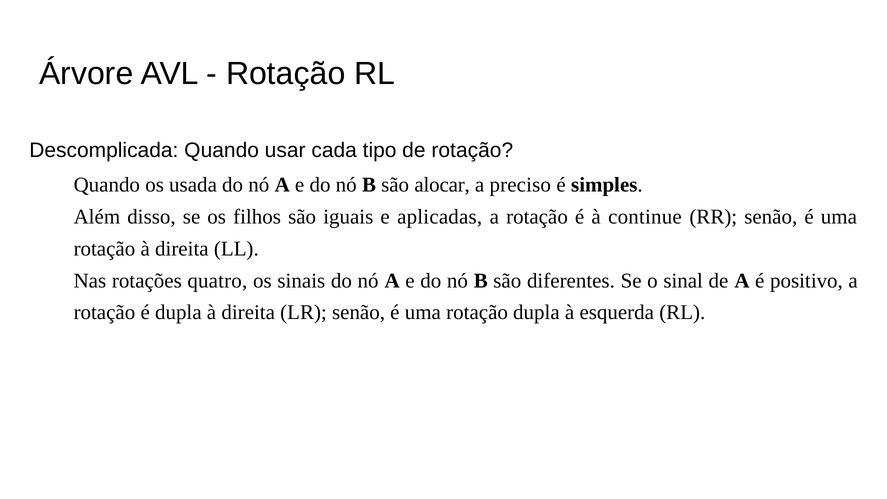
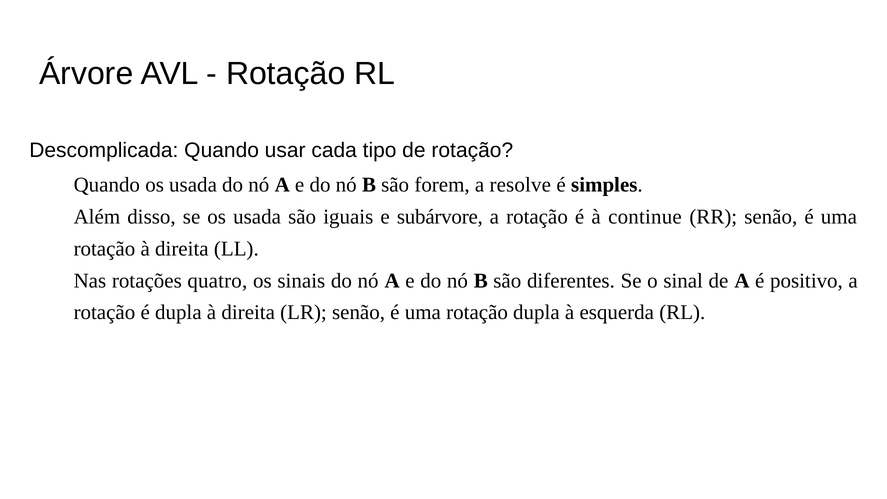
alocar: alocar -> forem (442, 185)
preciso: preciso -> resolve (520, 185)
se os filhos: filhos -> usada (257, 217)
aplicadas: aplicadas -> subárvore (440, 217)
